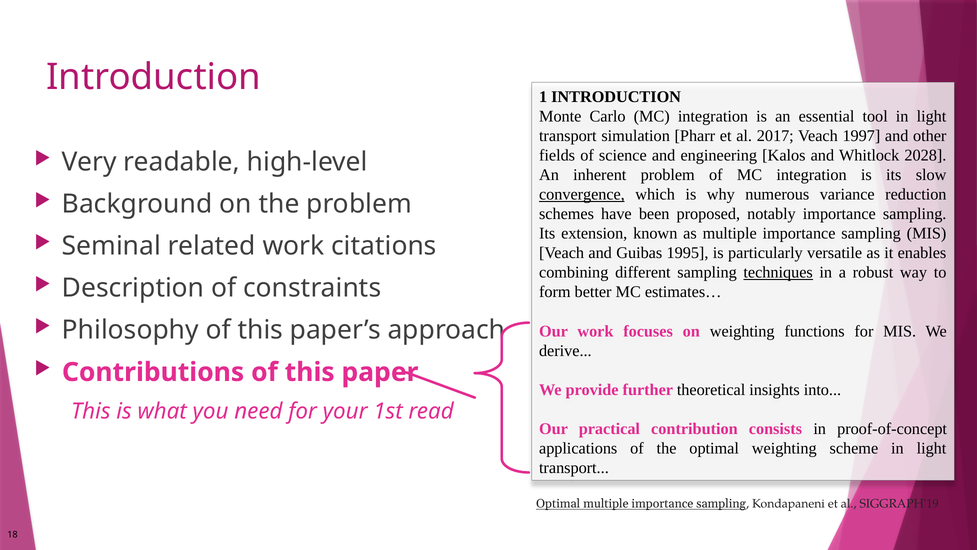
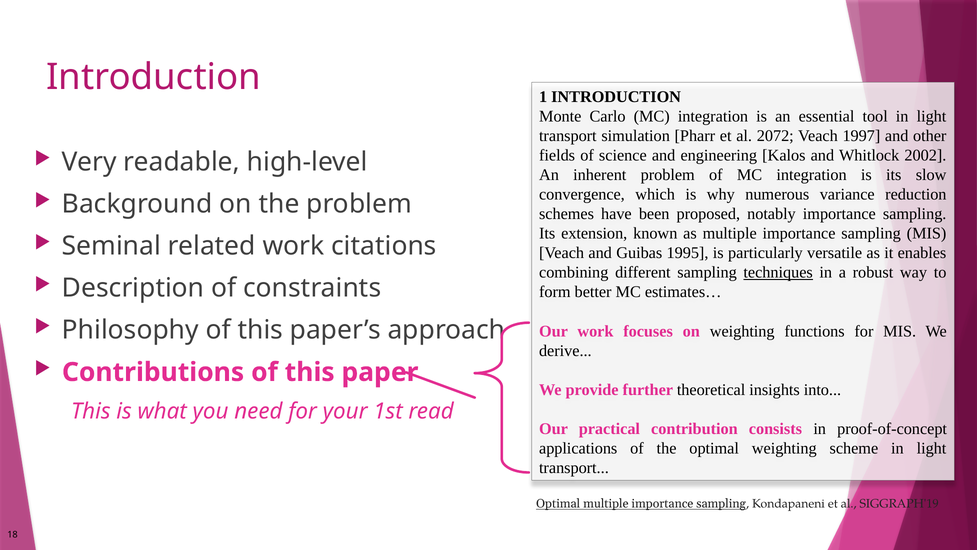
2017: 2017 -> 2072 (775, 136)
2028: 2028 -> 2002 (925, 155)
convergence underline: present -> none (582, 194)
